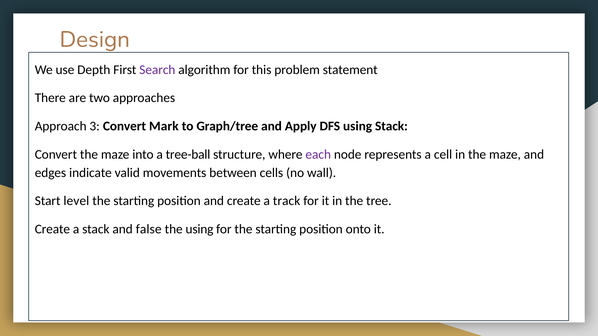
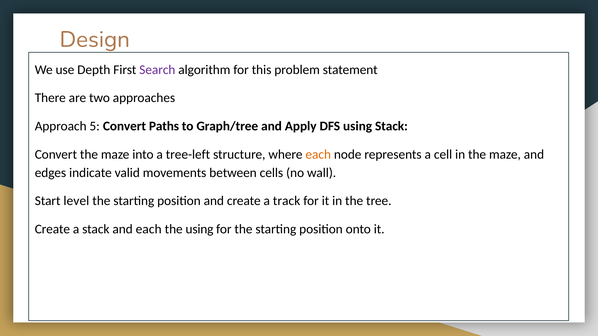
3: 3 -> 5 (95, 126)
Mark: Mark -> Paths (164, 126)
tree-ball: tree-ball -> tree-left (188, 155)
each colour: purple -> orange (318, 155)
and false: false -> each (149, 229)
